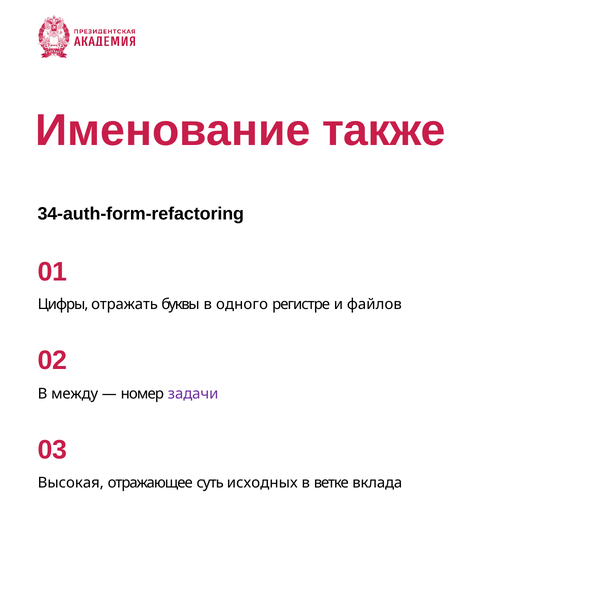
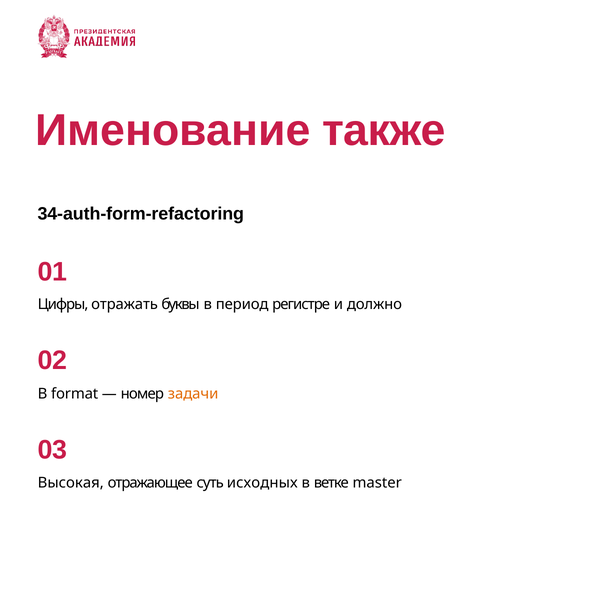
одного: одного -> период (242, 304)
файлов: файлов -> должно (374, 304)
между: между -> format (75, 394)
задачи colour: purple -> orange (193, 394)
вклада: вклада -> master (377, 483)
